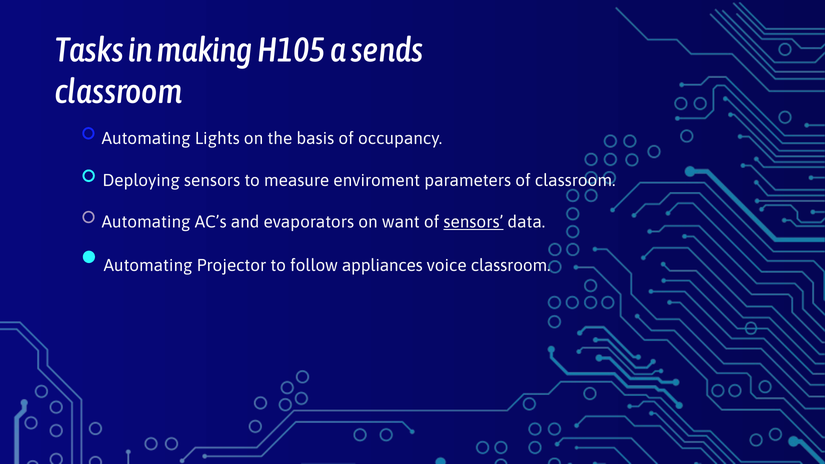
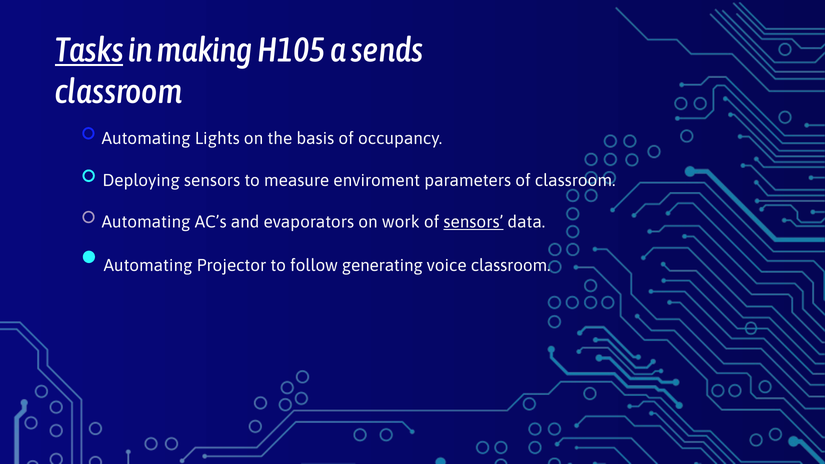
Tasks underline: none -> present (89, 50)
want: want -> work (401, 222)
appliances: appliances -> generating (382, 266)
